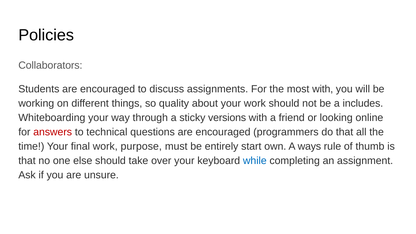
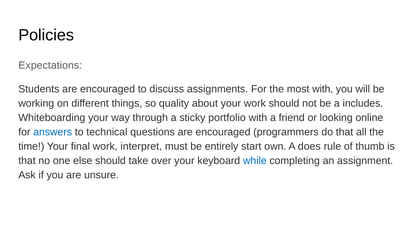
Collaborators: Collaborators -> Expectations (50, 65)
versions: versions -> portfolio (227, 118)
answers colour: red -> blue (53, 132)
purpose: purpose -> interpret (141, 146)
ways: ways -> does (309, 146)
